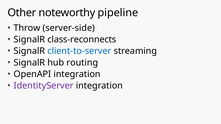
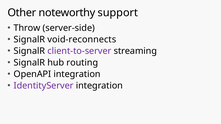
pipeline: pipeline -> support (118, 13)
class-reconnects: class-reconnects -> void-reconnects (82, 40)
client-to-server colour: blue -> purple (79, 51)
